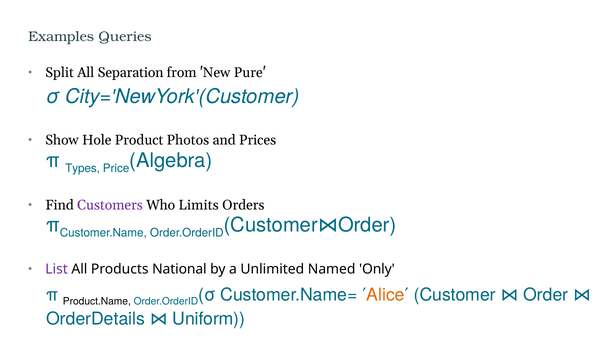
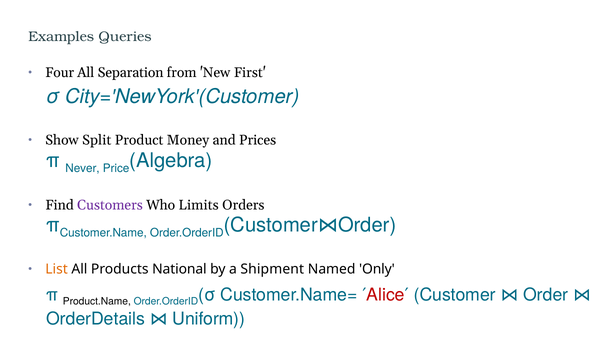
Split: Split -> Four (60, 73)
Pure: Pure -> First (250, 73)
Hole: Hole -> Split (97, 140)
Photos: Photos -> Money (188, 140)
Types: Types -> Never (82, 169)
List colour: purple -> orange (57, 269)
Unlimited: Unlimited -> Shipment (272, 269)
Alice colour: orange -> red (386, 295)
